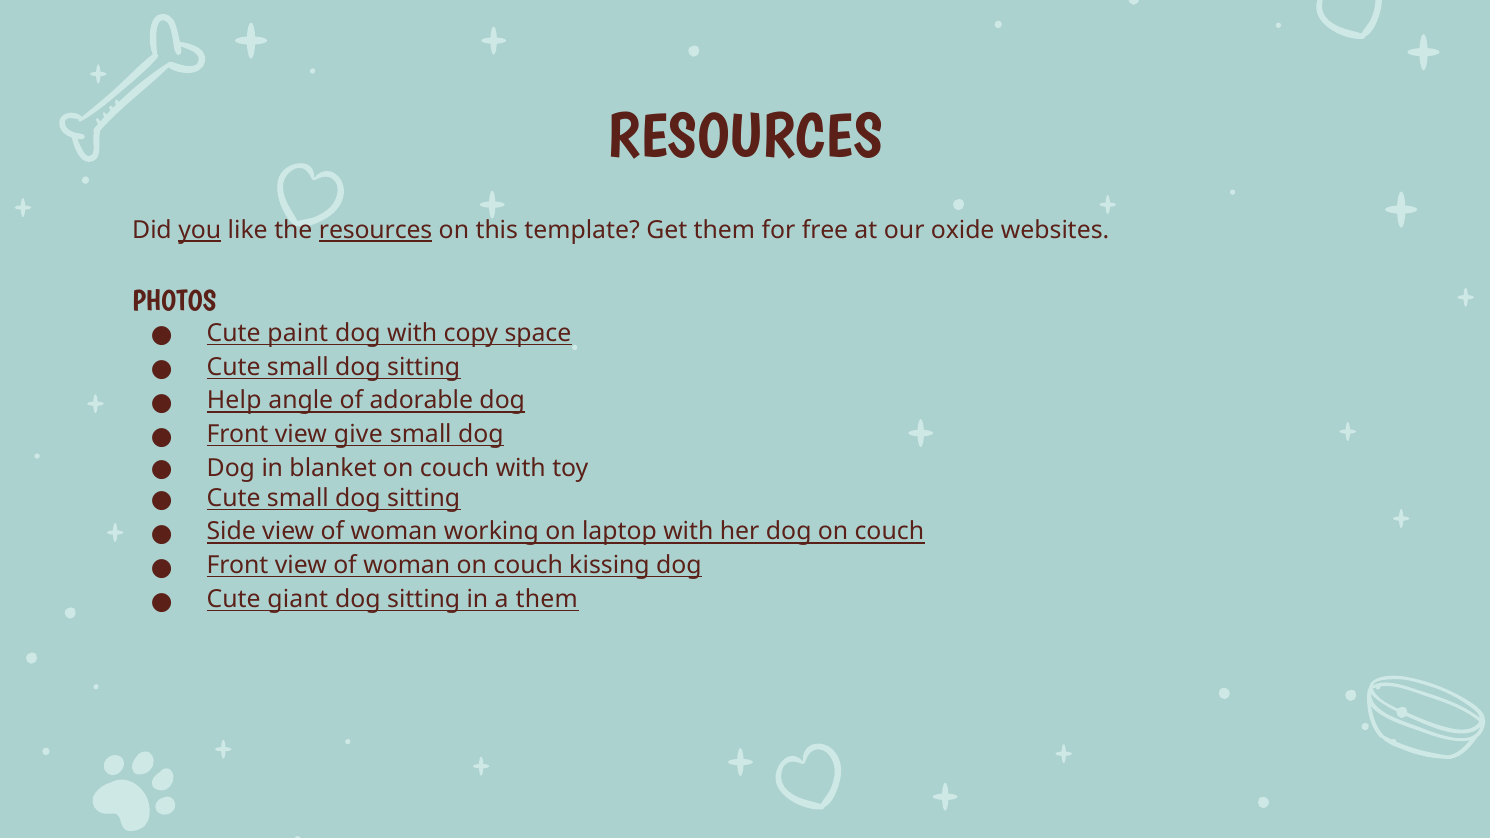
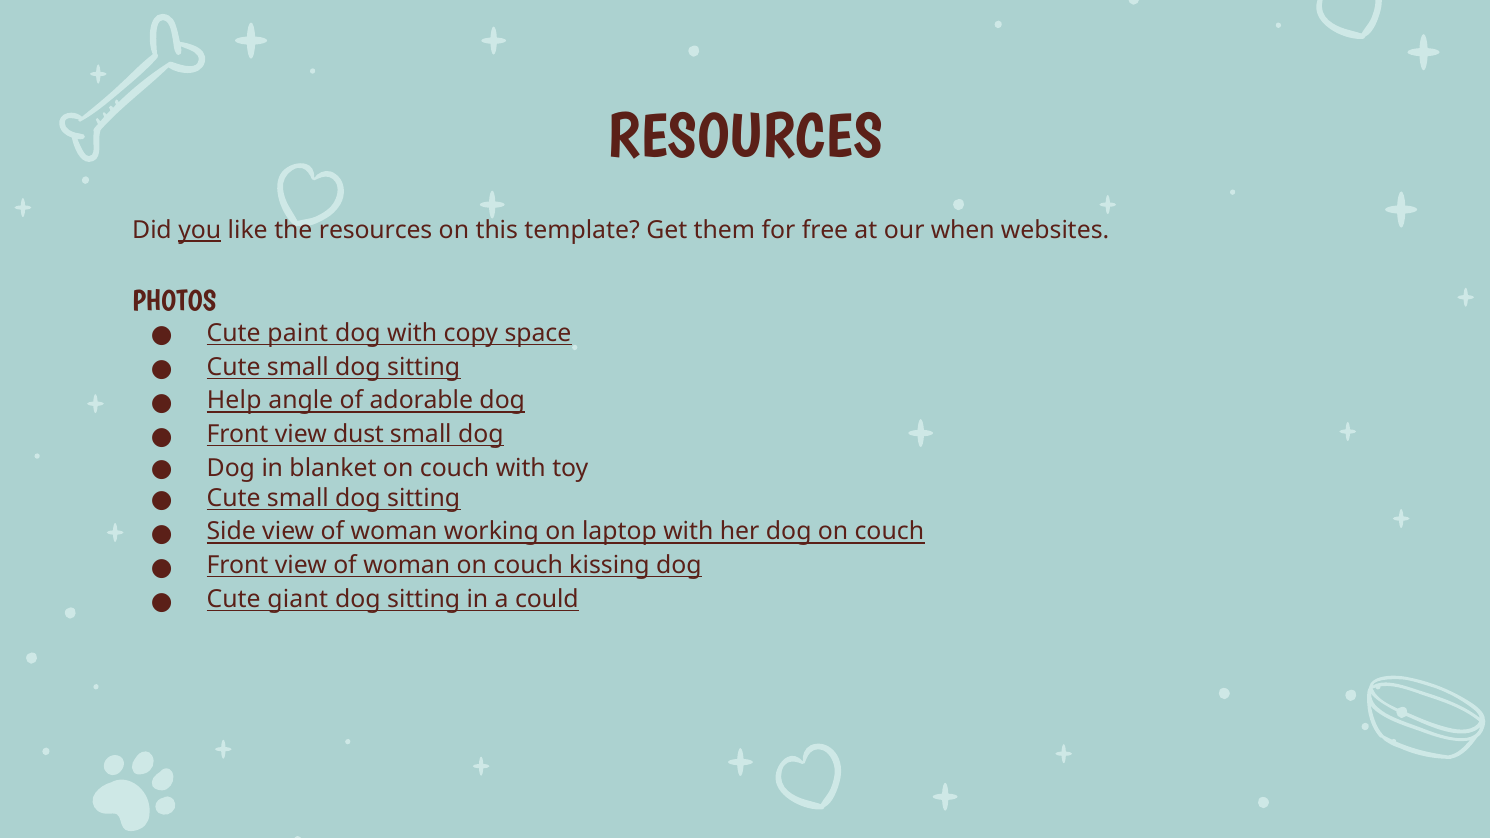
resources underline: present -> none (376, 230)
oxide: oxide -> when (963, 230)
give: give -> dust (359, 434)
a them: them -> could (547, 599)
